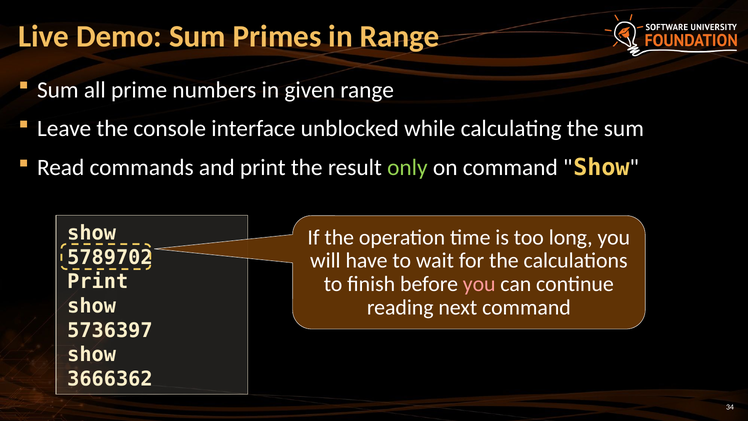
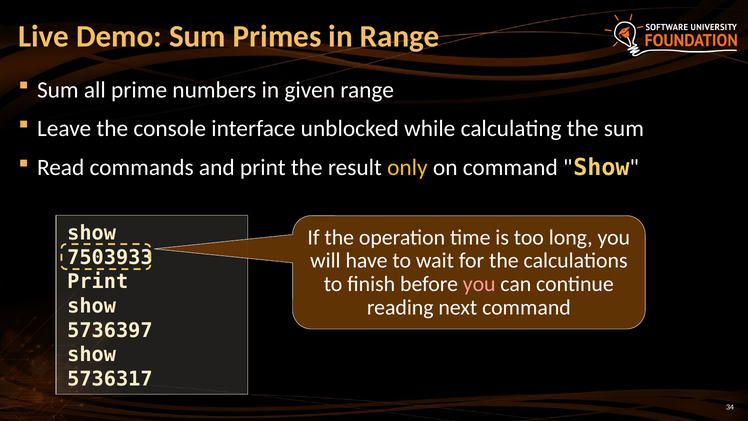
only colour: light green -> yellow (407, 168)
5789702: 5789702 -> 7503933 (110, 257)
3666362: 3666362 -> 5736317 (110, 379)
